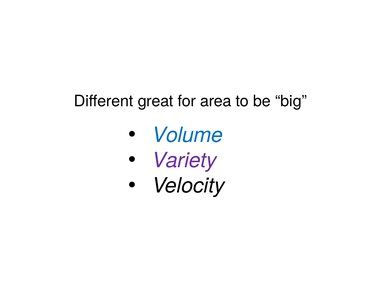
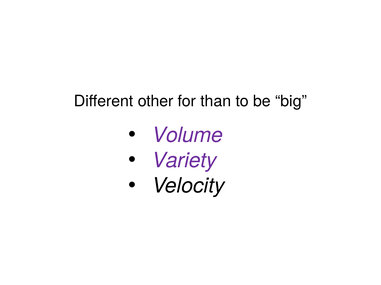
great: great -> other (156, 101)
area: area -> than (216, 101)
Volume colour: blue -> purple (188, 135)
